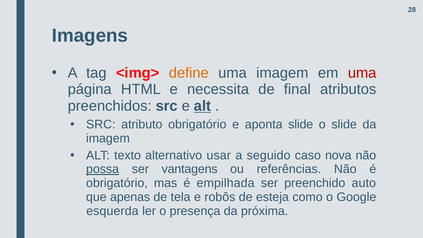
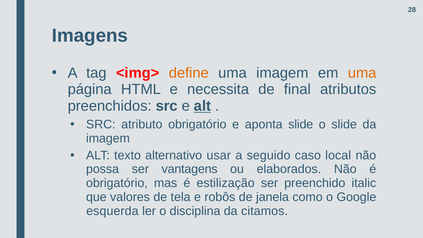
uma colour: red -> orange (362, 73)
nova: nova -> local (338, 155)
possa underline: present -> none (103, 169)
referências: referências -> elaborados (289, 169)
empilhada: empilhada -> estilização (226, 183)
auto: auto -> italic (364, 183)
apenas: apenas -> valores (130, 197)
esteja: esteja -> janela (272, 197)
presença: presença -> disciplina (195, 211)
próxima: próxima -> citamos (265, 211)
